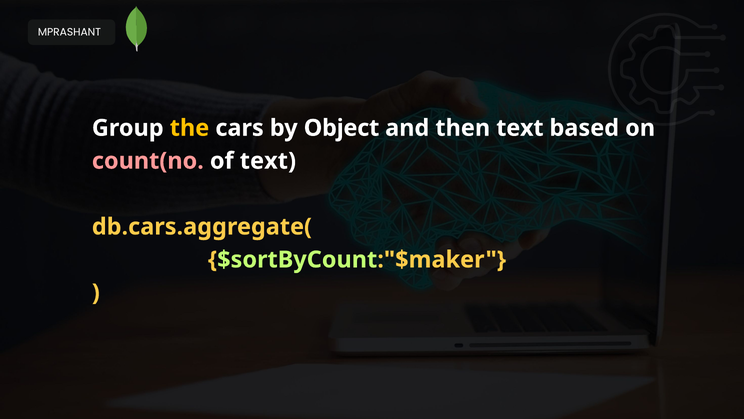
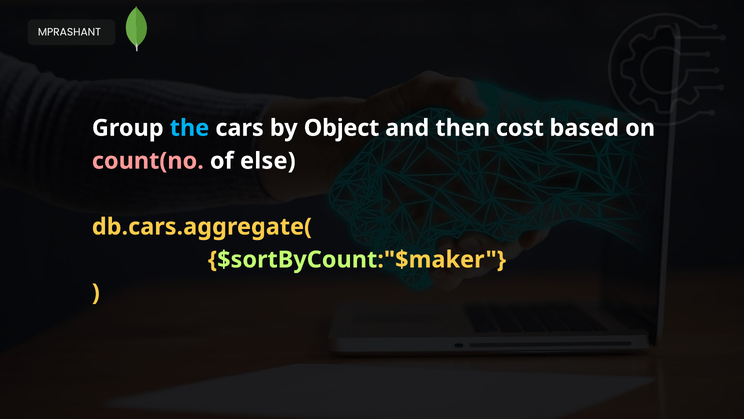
the colour: yellow -> light blue (189, 128)
then text: text -> cost (520, 128)
of text: text -> else (268, 161)
